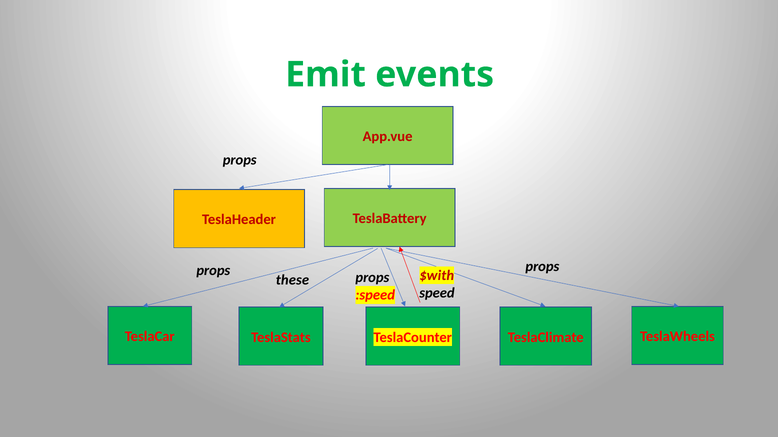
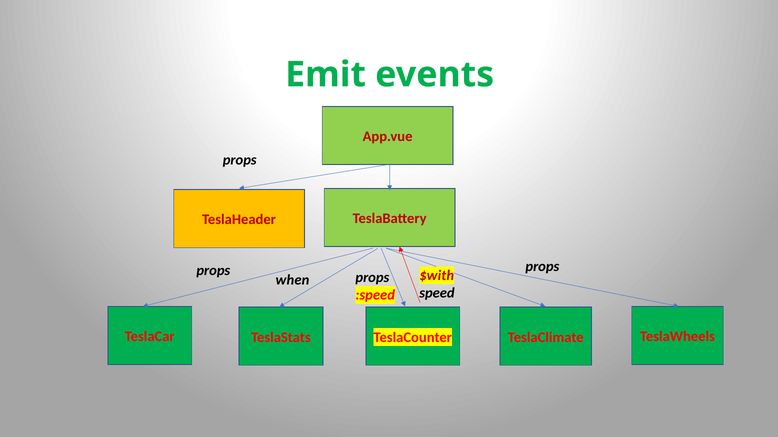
these: these -> when (292, 280)
